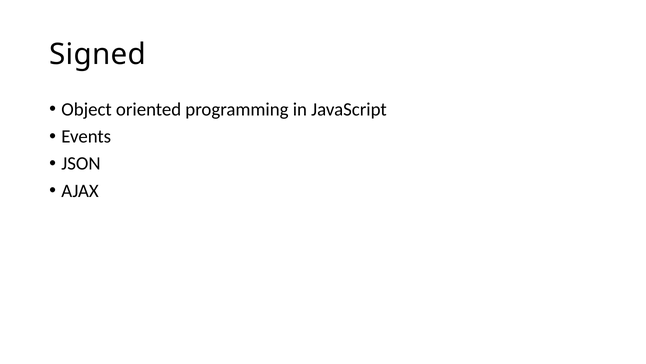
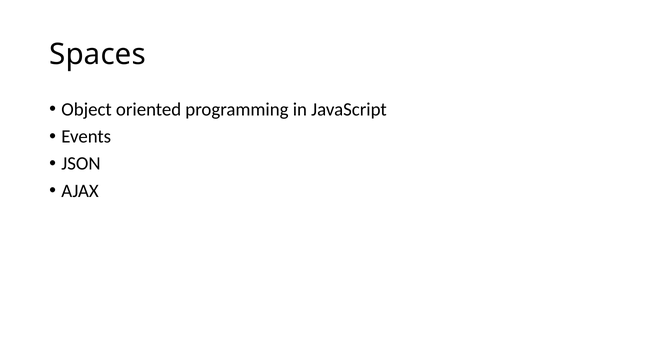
Signed: Signed -> Spaces (98, 54)
